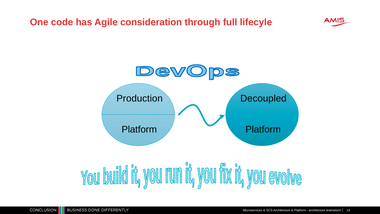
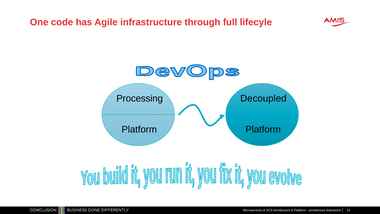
consideration: consideration -> infrastructure (151, 22)
Production: Production -> Processing (140, 98)
